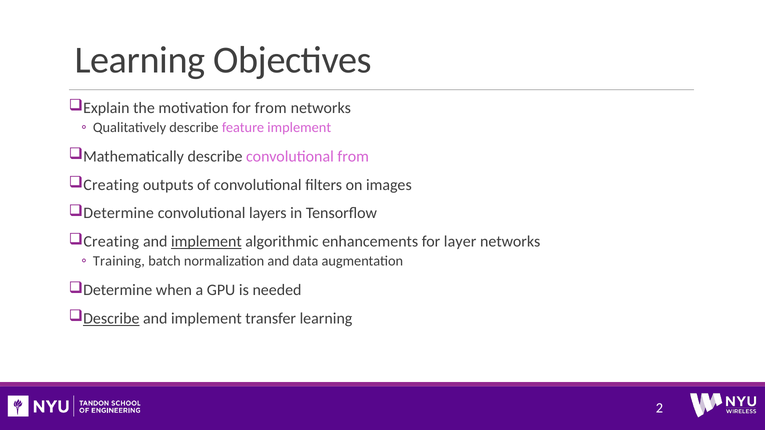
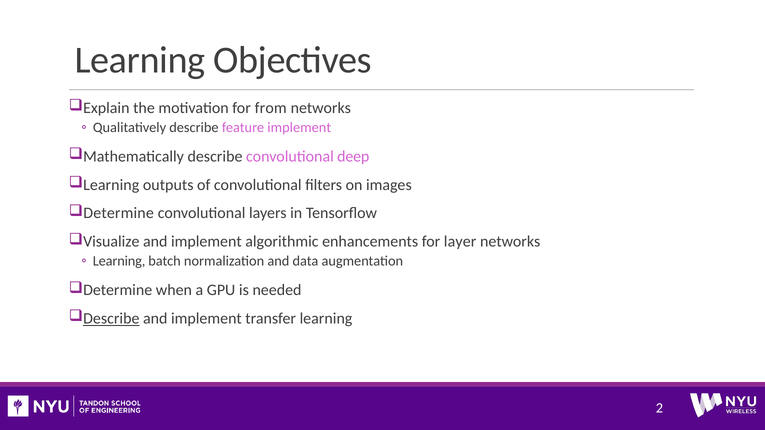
convolutional from: from -> deep (353, 157)
Creating: Creating -> Learning (111, 185)
Creating: Creating -> Visualize (111, 242)
implement underline: present -> none (206, 242)
Training: Training -> Learning (119, 261)
